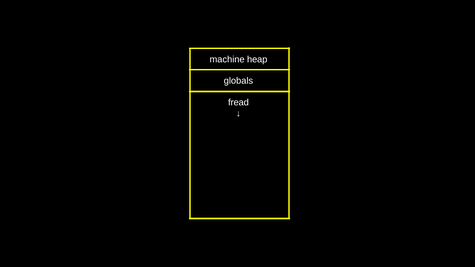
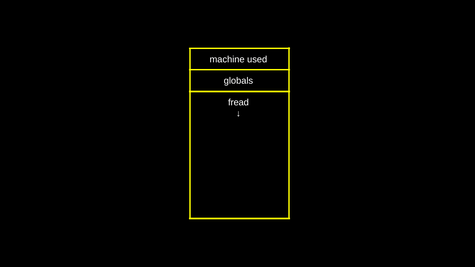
heap: heap -> used (257, 59)
